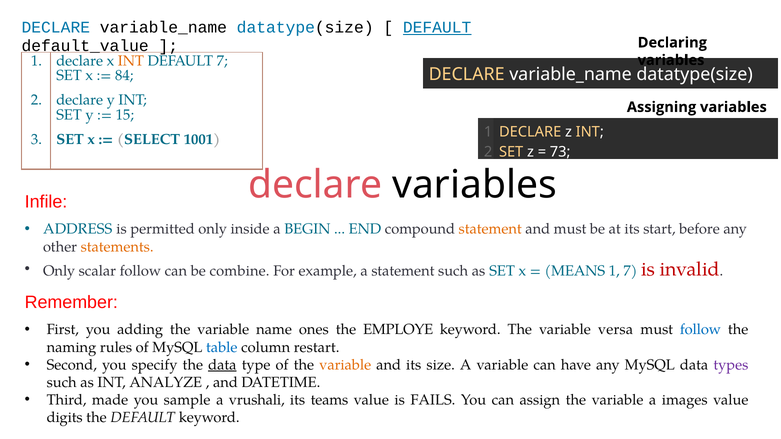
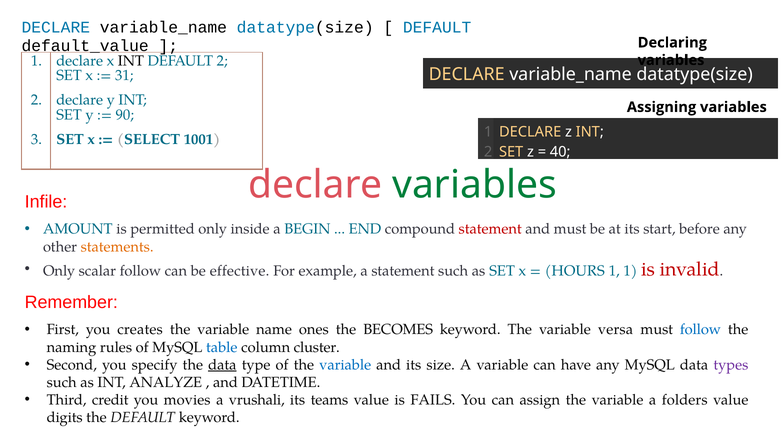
DEFAULT underline: present -> none (437, 28)
INT colour: orange -> black (131, 61)
DEFAULT 7: 7 -> 2 (222, 61)
84: 84 -> 31 (124, 76)
15: 15 -> 90 (125, 115)
73: 73 -> 40 (560, 152)
variables colour: black -> green (475, 185)
ADDRESS: ADDRESS -> AMOUNT (78, 229)
statement colour: orange -> red (490, 229)
combine: combine -> effective (240, 271)
MEANS: MEANS -> HOURS (575, 271)
1 7: 7 -> 1 (630, 271)
adding: adding -> creates (140, 330)
EMPLOYE: EMPLOYE -> BECOMES (398, 330)
restart: restart -> cluster (317, 347)
variable colour: orange -> blue (345, 365)
made: made -> credit (110, 400)
sample: sample -> movies (187, 400)
images: images -> folders (685, 400)
